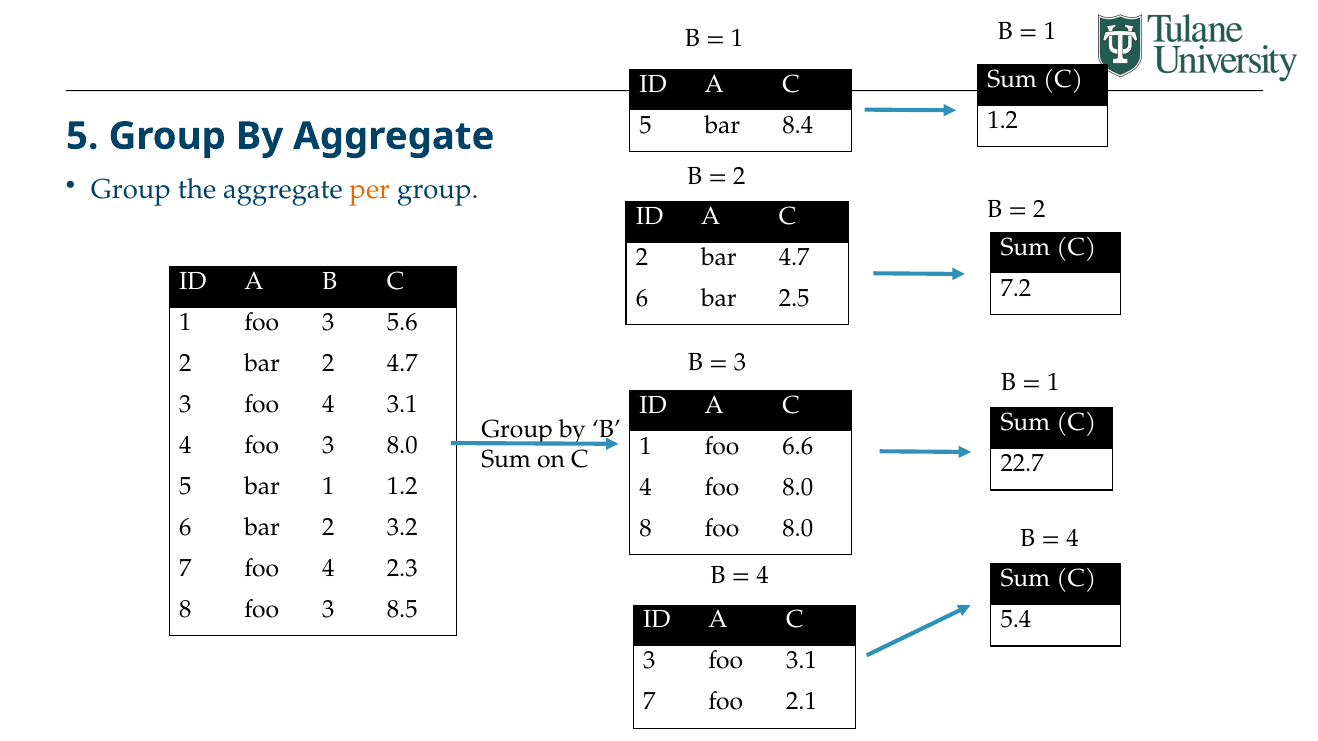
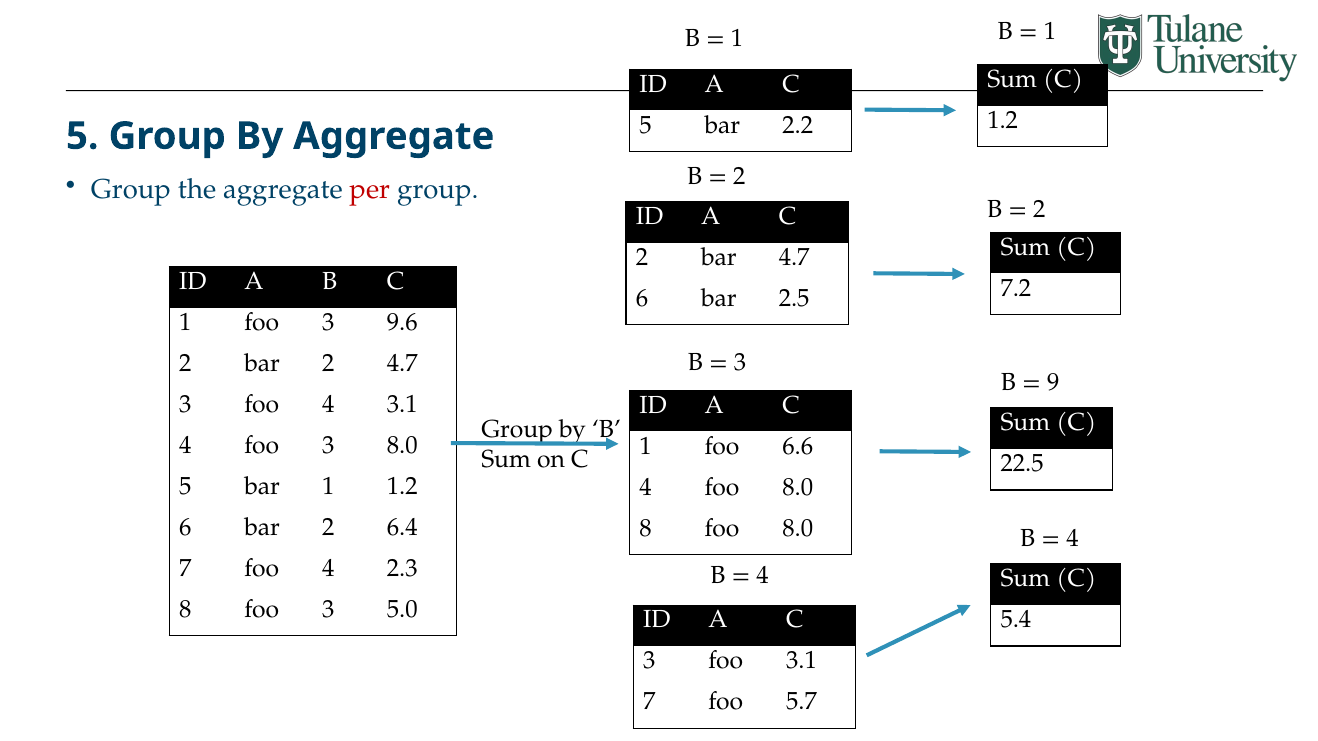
8.4: 8.4 -> 2.2 (798, 125)
per colour: orange -> red (370, 189)
5.6: 5.6 -> 9.6 (402, 323)
1: 1 -> 9 (1053, 383)
22.7: 22.7 -> 22.5 (1022, 464)
3.2: 3.2 -> 6.4 (402, 528)
8.5: 8.5 -> 5.0 (402, 610)
2.1: 2.1 -> 5.7 (801, 702)
